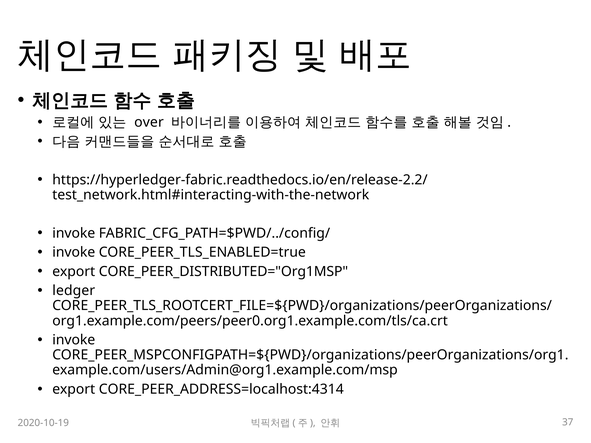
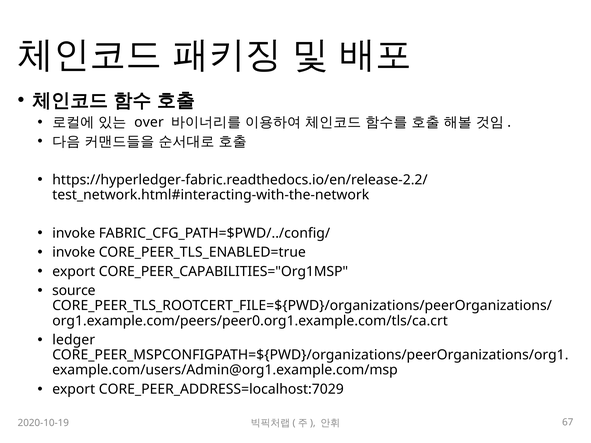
CORE_PEER_DISTRIBUTED="Org1MSP: CORE_PEER_DISTRIBUTED="Org1MSP -> CORE_PEER_CAPABILITIES="Org1MSP (223, 272)
ledger: ledger -> source (74, 291)
invoke: invoke -> ledger (74, 340)
CORE_PEER_ADDRESS=localhost:4314: CORE_PEER_ADDRESS=localhost:4314 -> CORE_PEER_ADDRESS=localhost:7029 (221, 389)
37: 37 -> 67 (568, 422)
